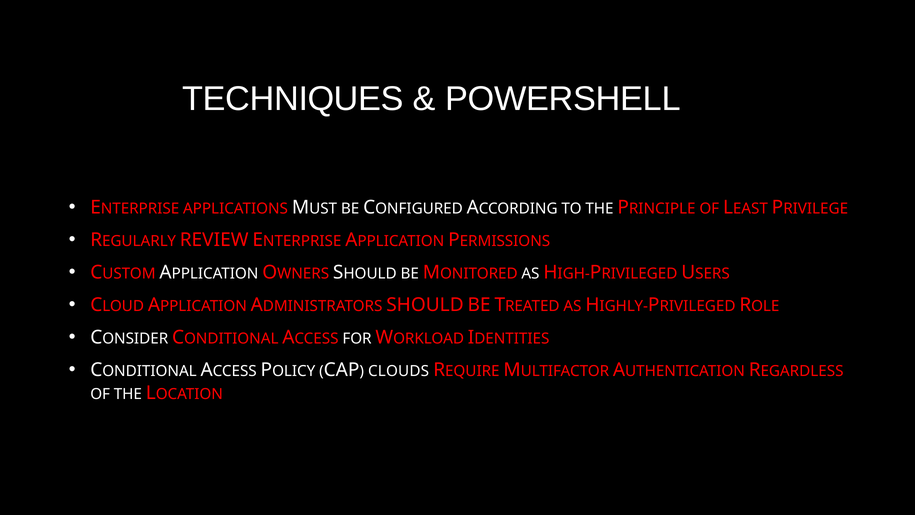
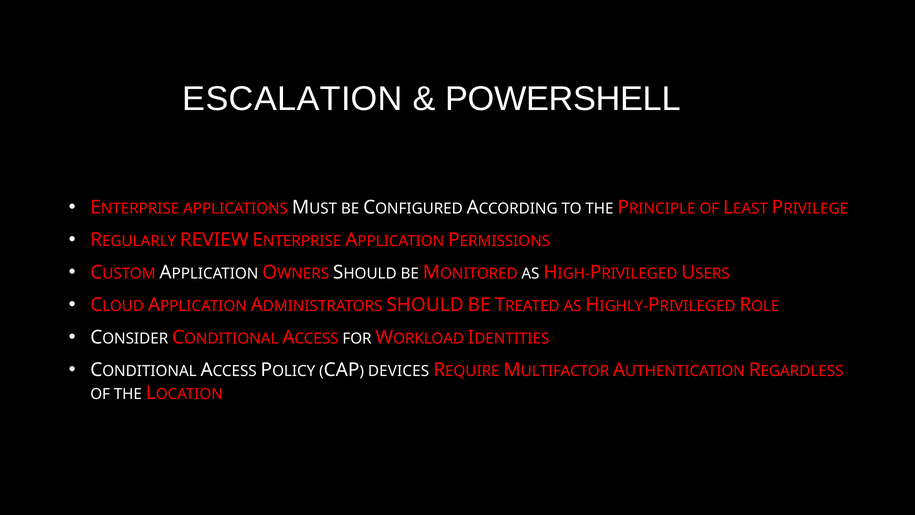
TECHNIQUES: TECHNIQUES -> ESCALATION (293, 99)
CLOUDS: CLOUDS -> DEVICES (399, 371)
